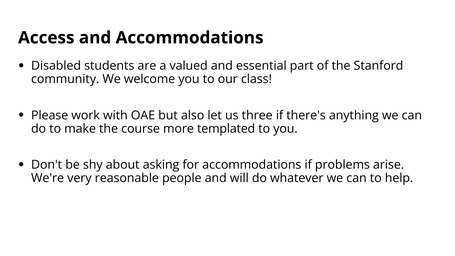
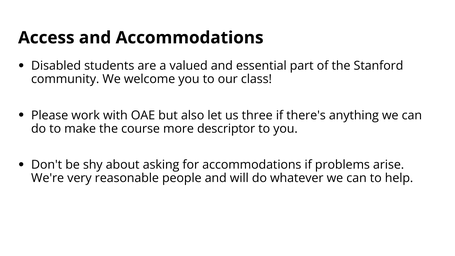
templated: templated -> descriptor (226, 129)
